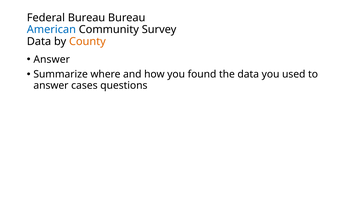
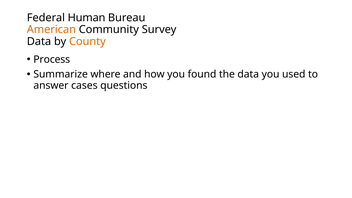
Federal Bureau: Bureau -> Human (87, 18)
American colour: blue -> orange (51, 30)
Answer: Answer -> Process (52, 60)
